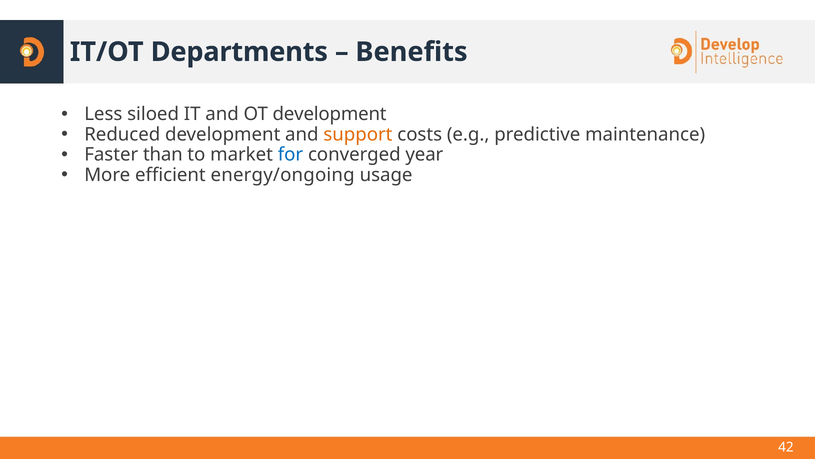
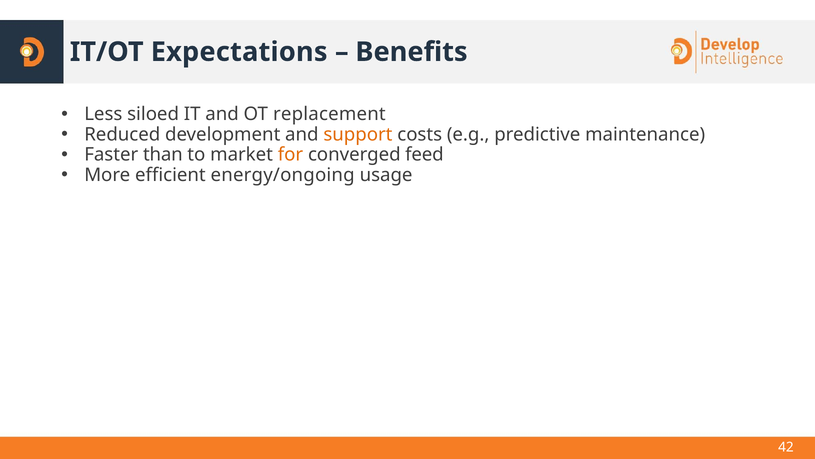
Departments: Departments -> Expectations (239, 52)
OT development: development -> replacement (329, 114)
for colour: blue -> orange (290, 154)
year: year -> feed (424, 154)
